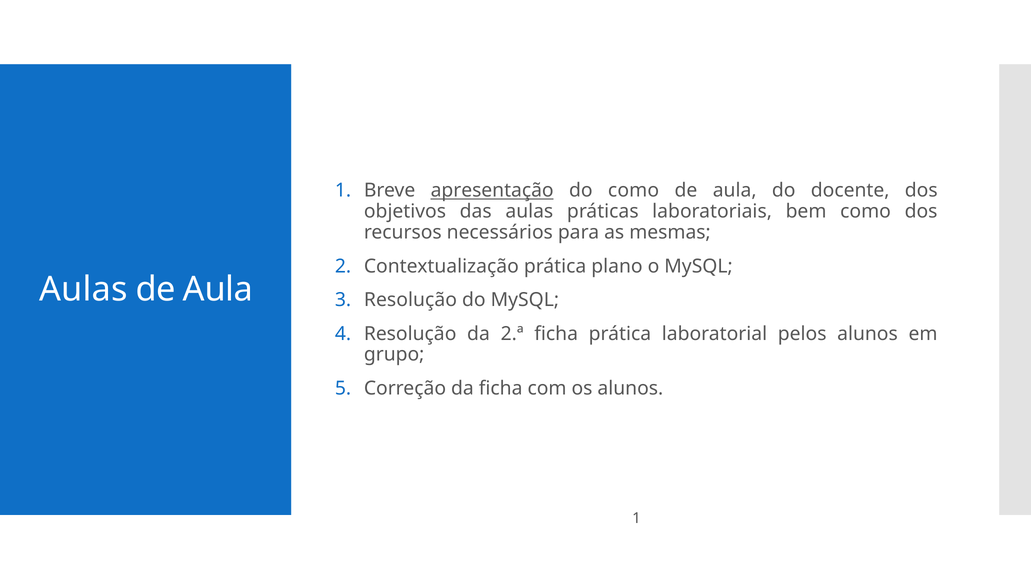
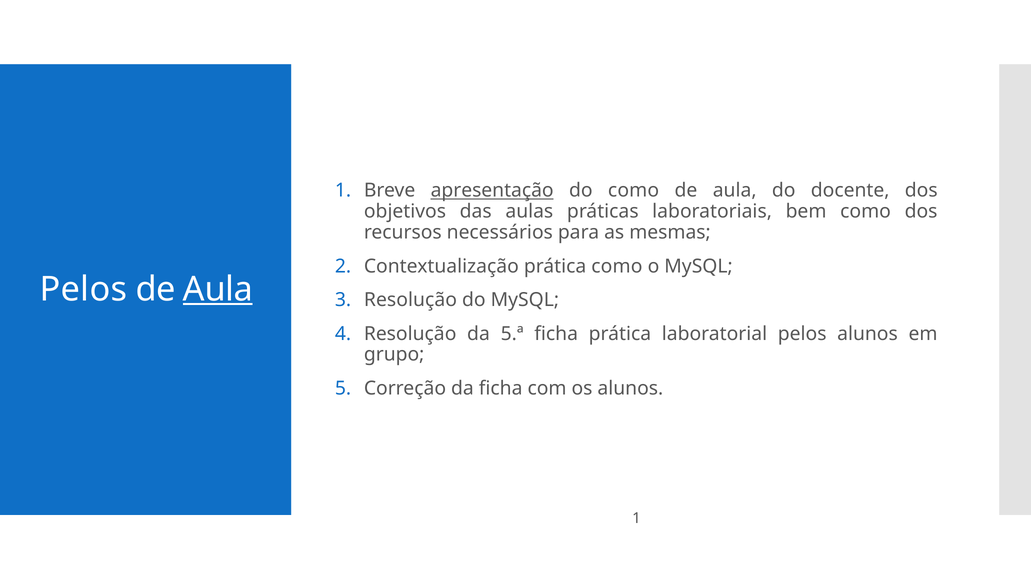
prática plano: plano -> como (617, 266)
Aulas: Aulas -> Pelos (83, 289)
Aula underline: none -> present (218, 289)
2.ª: 2.ª -> 5.ª (512, 334)
